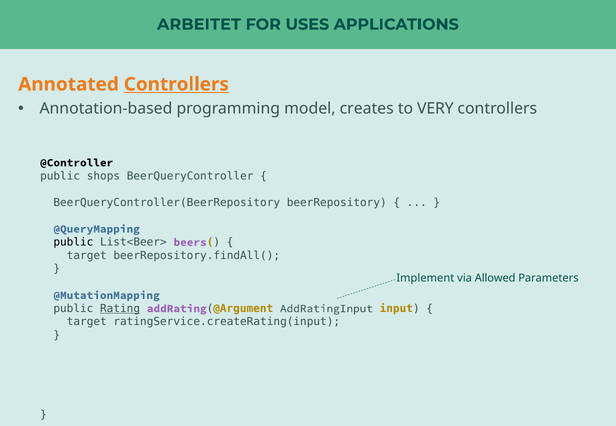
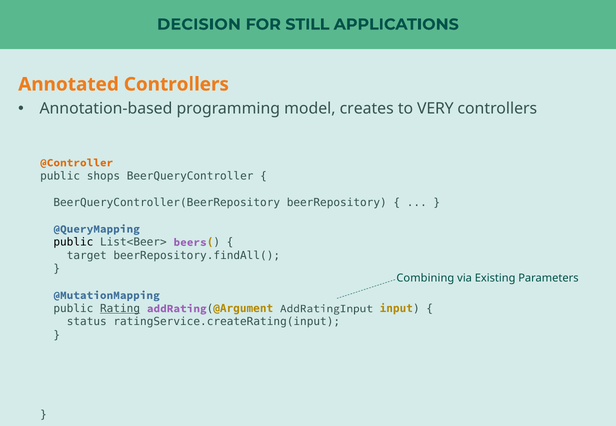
ARBEITET: ARBEITET -> DECISION (199, 24)
USES: USES -> STILL (307, 24)
Controllers underline: present -> none (176, 84)
@Controller colour: black -> orange (77, 163)
Implement: Implement -> Combining (425, 278)
Allowed: Allowed -> Existing (495, 278)
target: target -> status (87, 322)
